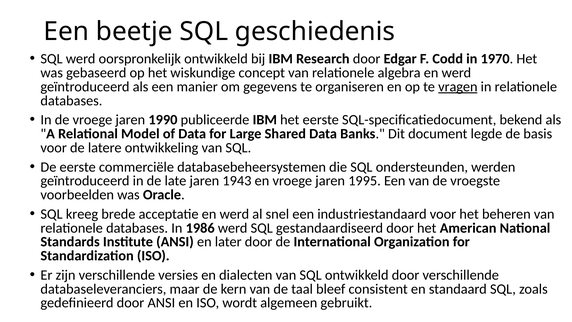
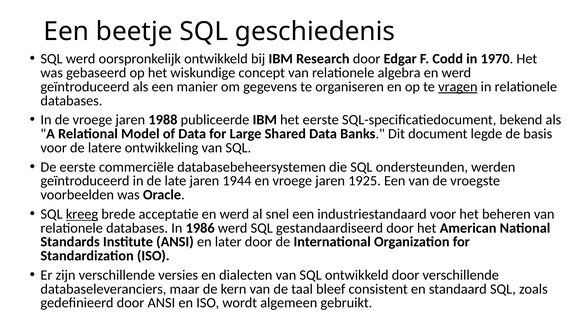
1990: 1990 -> 1988 (163, 120)
1943: 1943 -> 1944 (237, 181)
1995: 1995 -> 1925 (365, 181)
kreeg underline: none -> present (82, 214)
